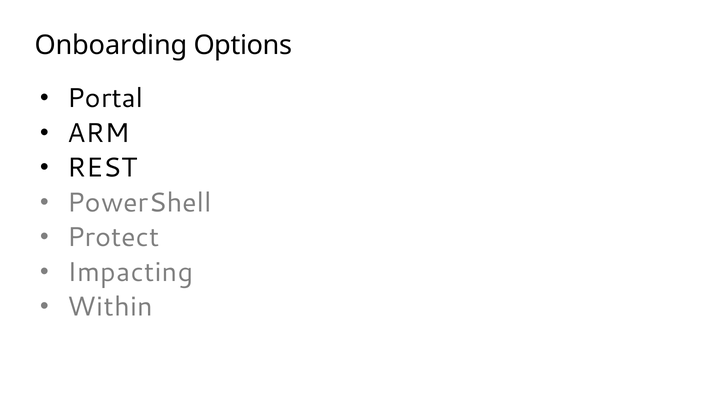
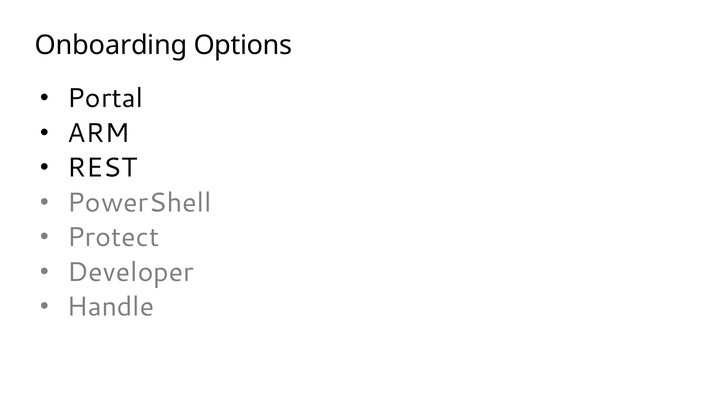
Impacting: Impacting -> Developer (131, 272)
Within: Within -> Handle (110, 307)
